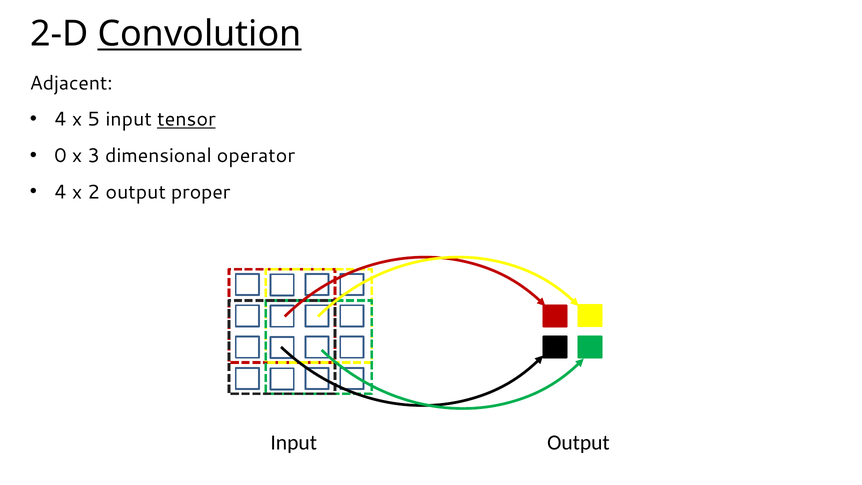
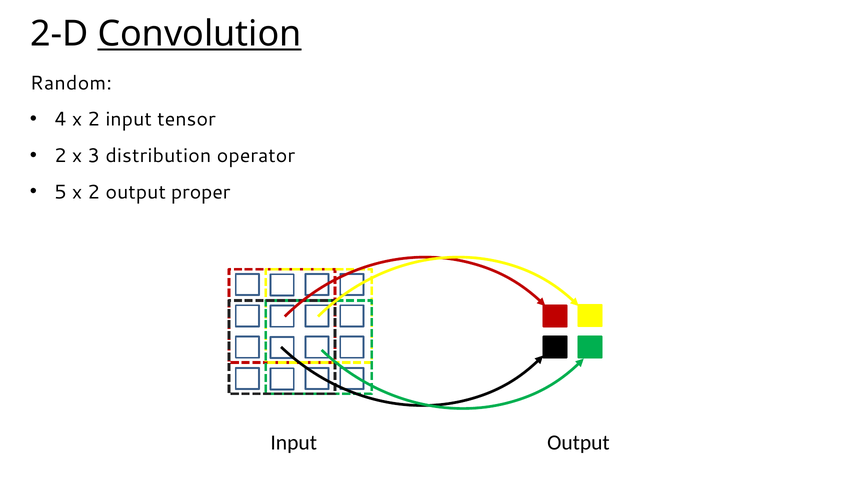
Adjacent: Adjacent -> Random (71, 83)
4 x 5: 5 -> 2 (94, 119)
tensor underline: present -> none (186, 119)
0: 0 -> 2 (60, 156)
dimensional: dimensional -> distribution (158, 156)
4: 4 -> 5 (60, 192)
